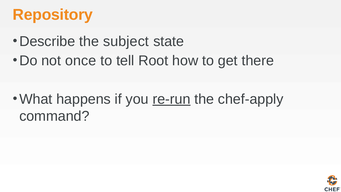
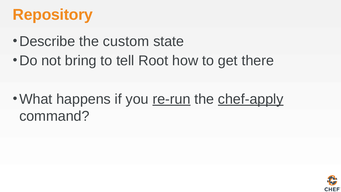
subject: subject -> custom (126, 41)
once: once -> bring (81, 61)
chef-apply underline: none -> present (251, 99)
